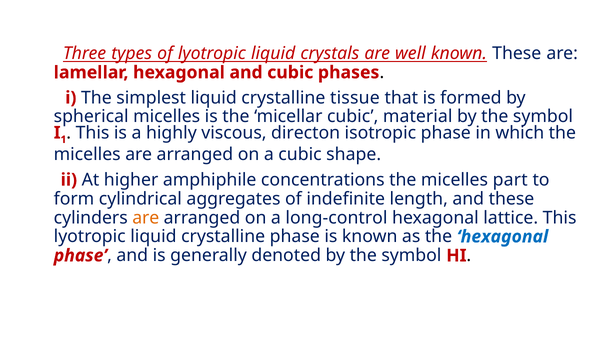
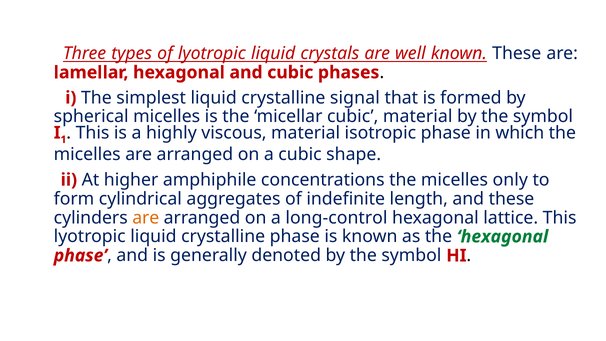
tissue: tissue -> signal (355, 98)
viscous directon: directon -> material (306, 133)
part: part -> only (510, 180)
hexagonal colour: blue -> green (503, 237)
